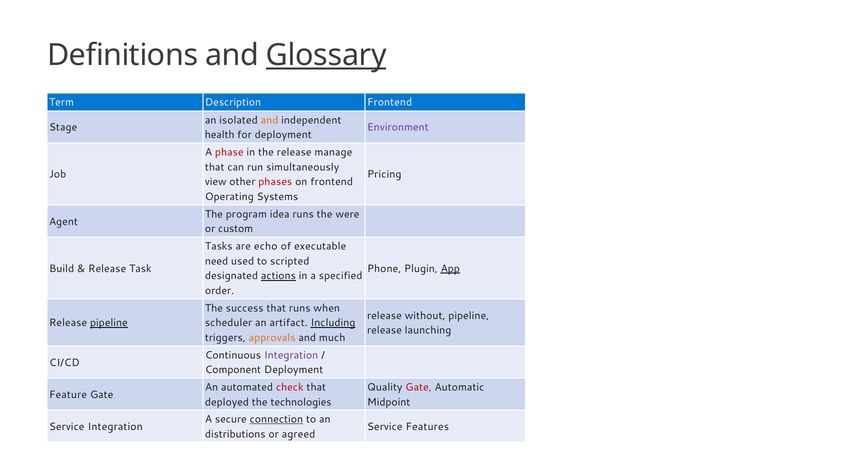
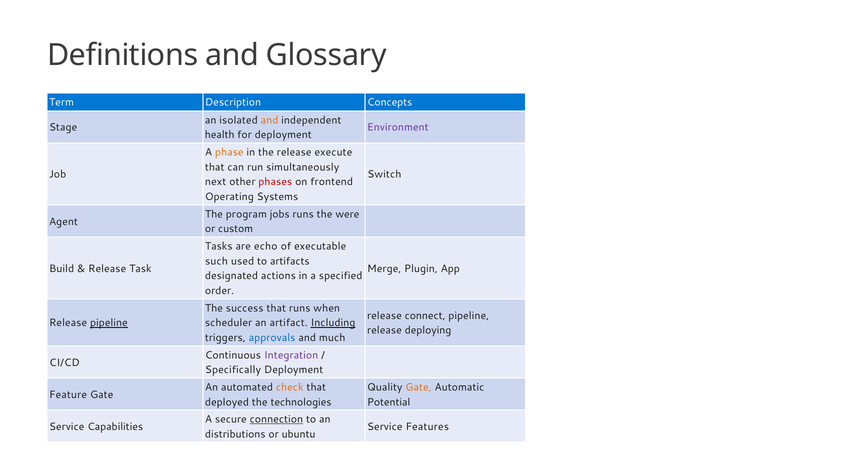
Glossary underline: present -> none (326, 55)
Description Frontend: Frontend -> Concepts (390, 102)
phase colour: red -> orange (229, 152)
manage: manage -> execute (333, 152)
Pricing: Pricing -> Switch (384, 174)
view: view -> next (216, 182)
idea: idea -> jobs (280, 214)
need: need -> such (216, 261)
scripted: scripted -> artifacts (290, 261)
Phone: Phone -> Merge (384, 268)
App underline: present -> none (450, 268)
actions underline: present -> none (278, 276)
without: without -> connect (425, 315)
launching: launching -> deploying (428, 330)
approvals colour: orange -> blue (272, 338)
Component: Component -> Specifically (233, 370)
check colour: red -> orange (290, 387)
Gate colour: red -> orange (419, 387)
Midpoint: Midpoint -> Potential (389, 402)
Service Integration: Integration -> Capabilities (115, 426)
agreed: agreed -> ubuntu (299, 434)
